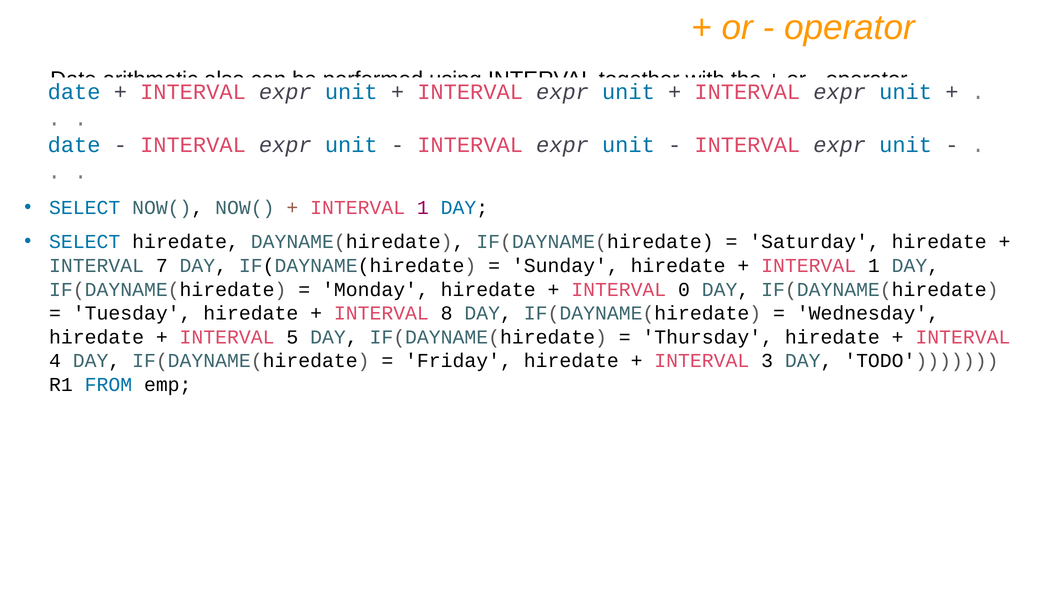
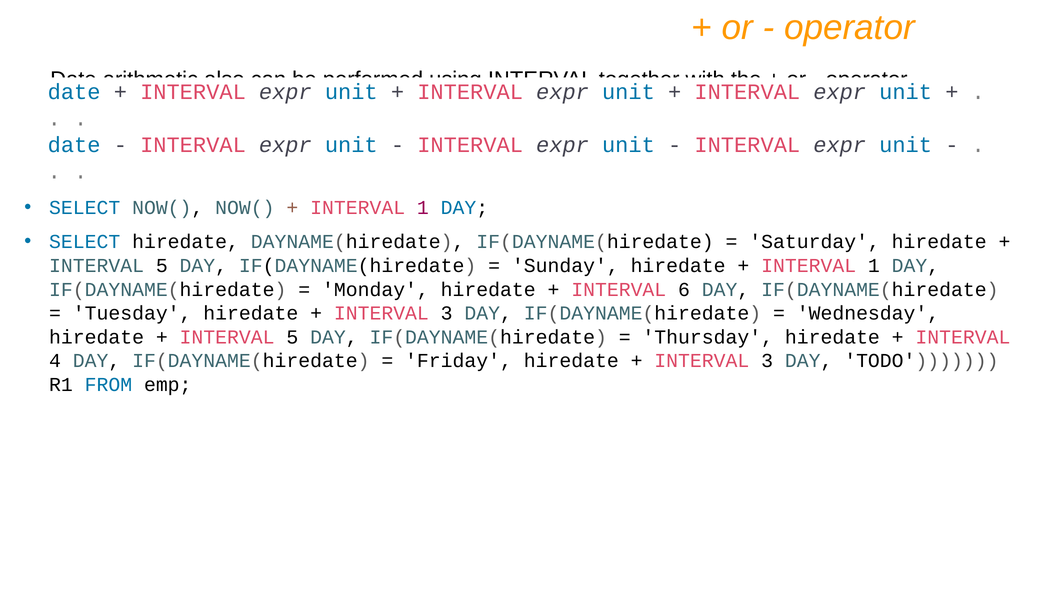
7: 7 -> 5 (162, 265)
0: 0 -> 6 (684, 289)
8: 8 -> 3 (447, 313)
